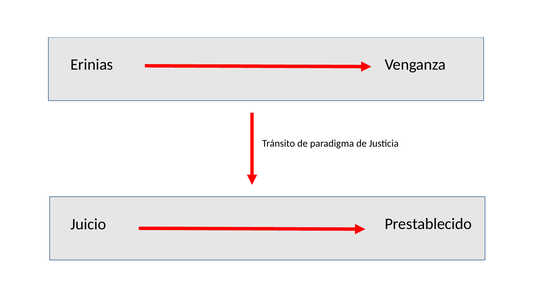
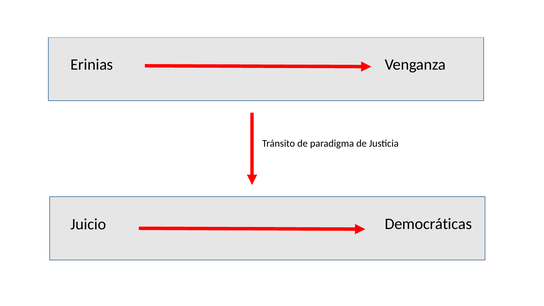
Prestablecido: Prestablecido -> Democráticas (428, 224)
